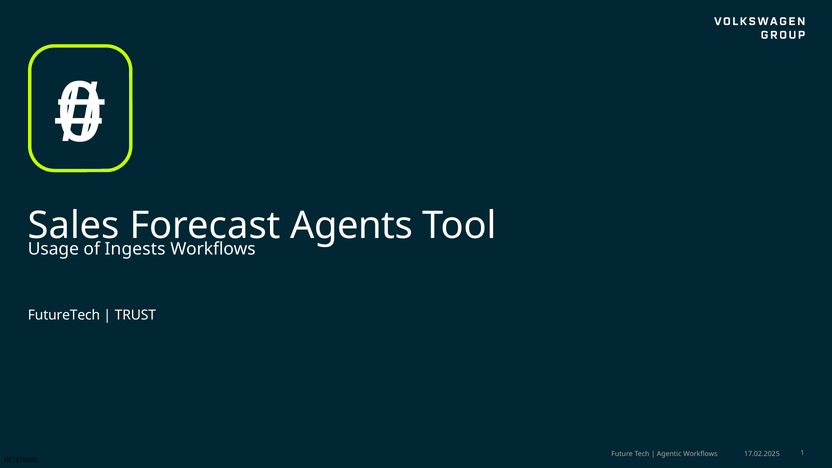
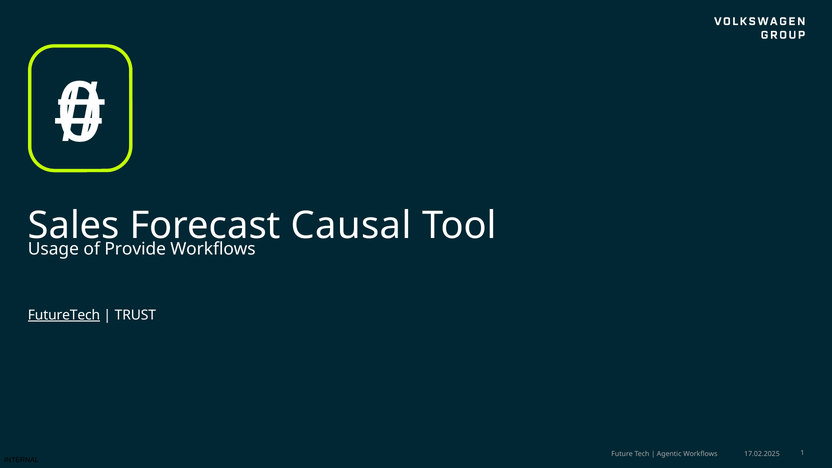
Agents: Agents -> Causal (351, 225)
Ingests: Ingests -> Provide (135, 249)
FutureTech underline: none -> present (64, 315)
